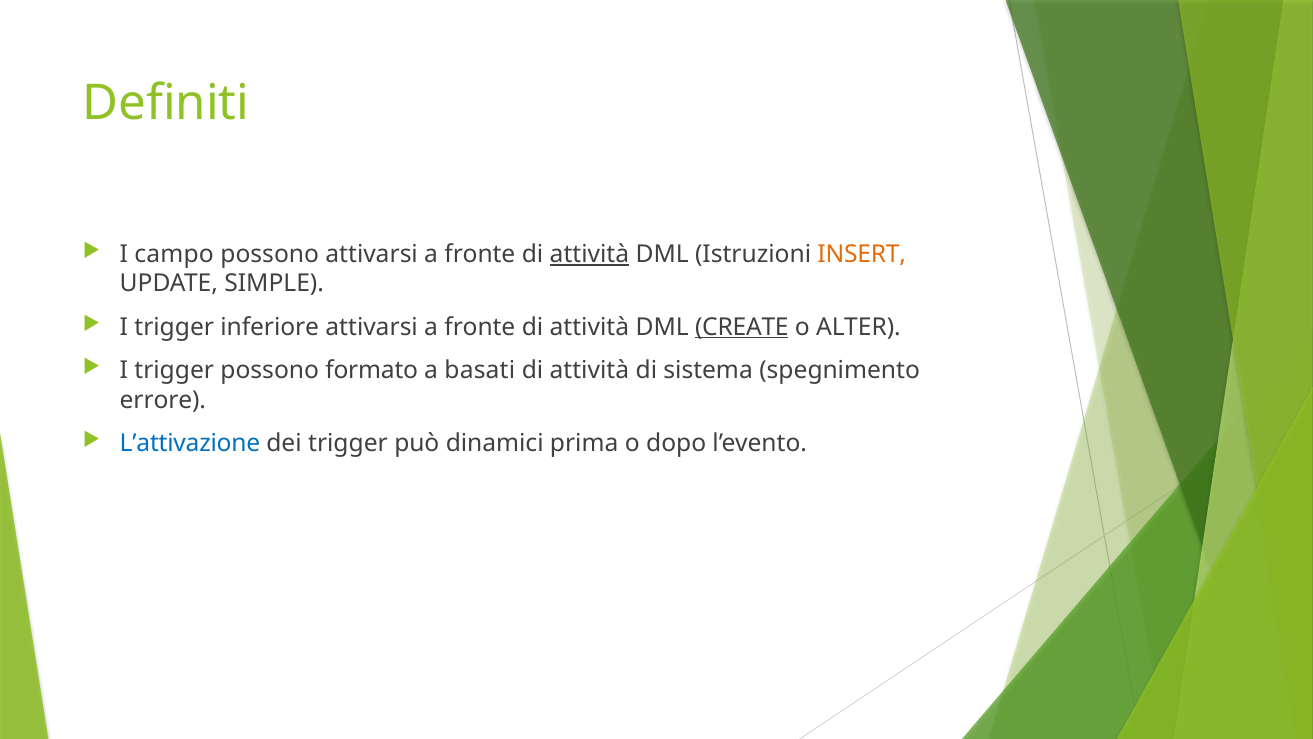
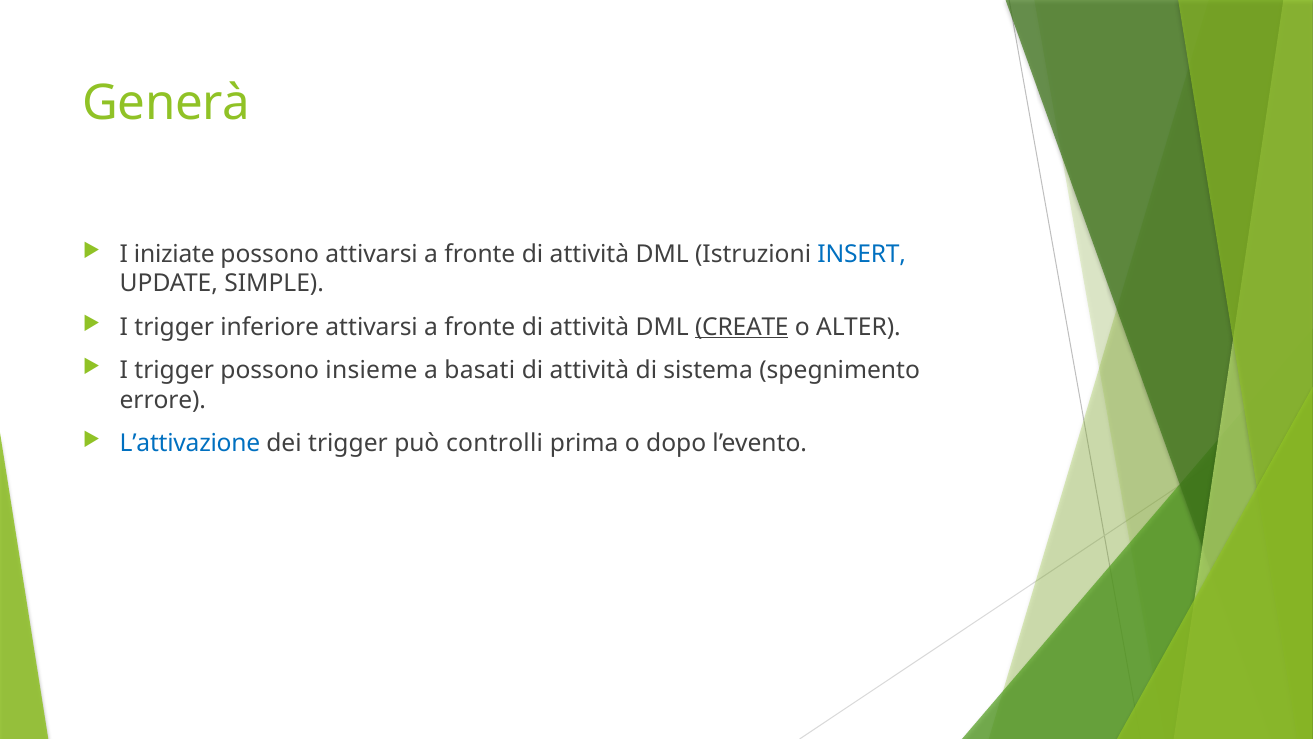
Definiti: Definiti -> Generà (166, 104)
campo: campo -> iniziate (174, 254)
attività underline: present -> none (589, 254)
INSERT colour: orange -> blue (862, 254)
formato: formato -> insieme (371, 370)
dinamici: dinamici -> controlli (495, 443)
